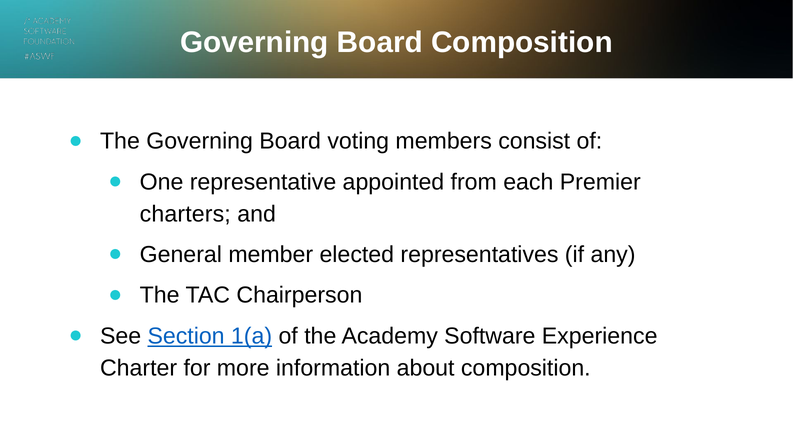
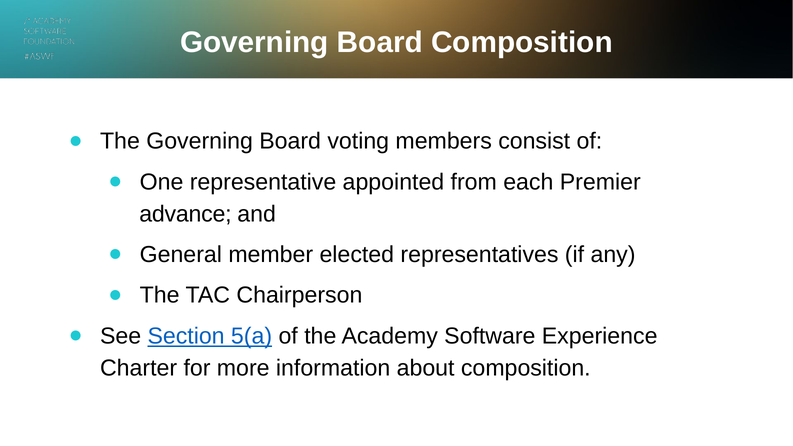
charters: charters -> advance (185, 214)
1(a: 1(a -> 5(a (252, 336)
